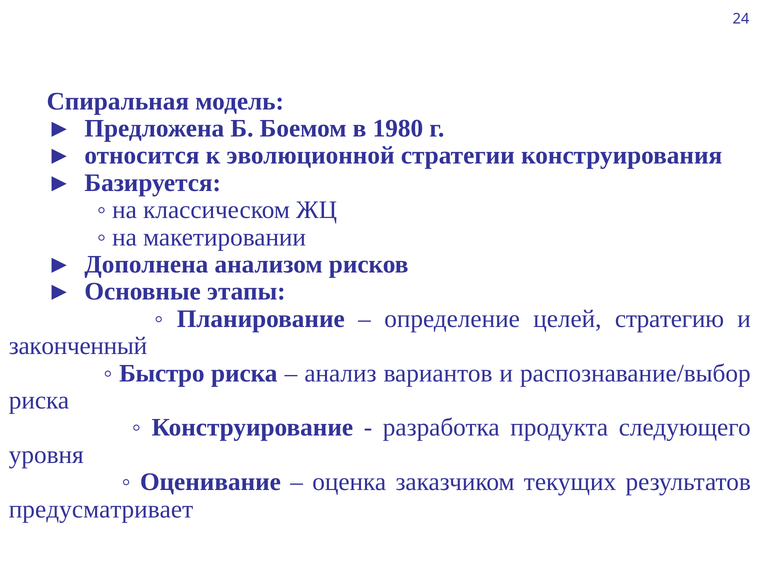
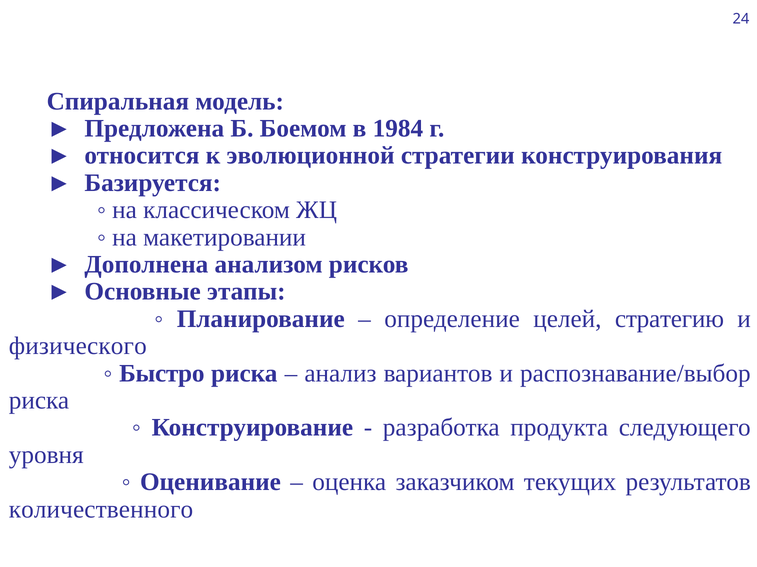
1980: 1980 -> 1984 (398, 129)
законченный: законченный -> физического (78, 347)
предусматривает: предусматривает -> количественного (101, 510)
